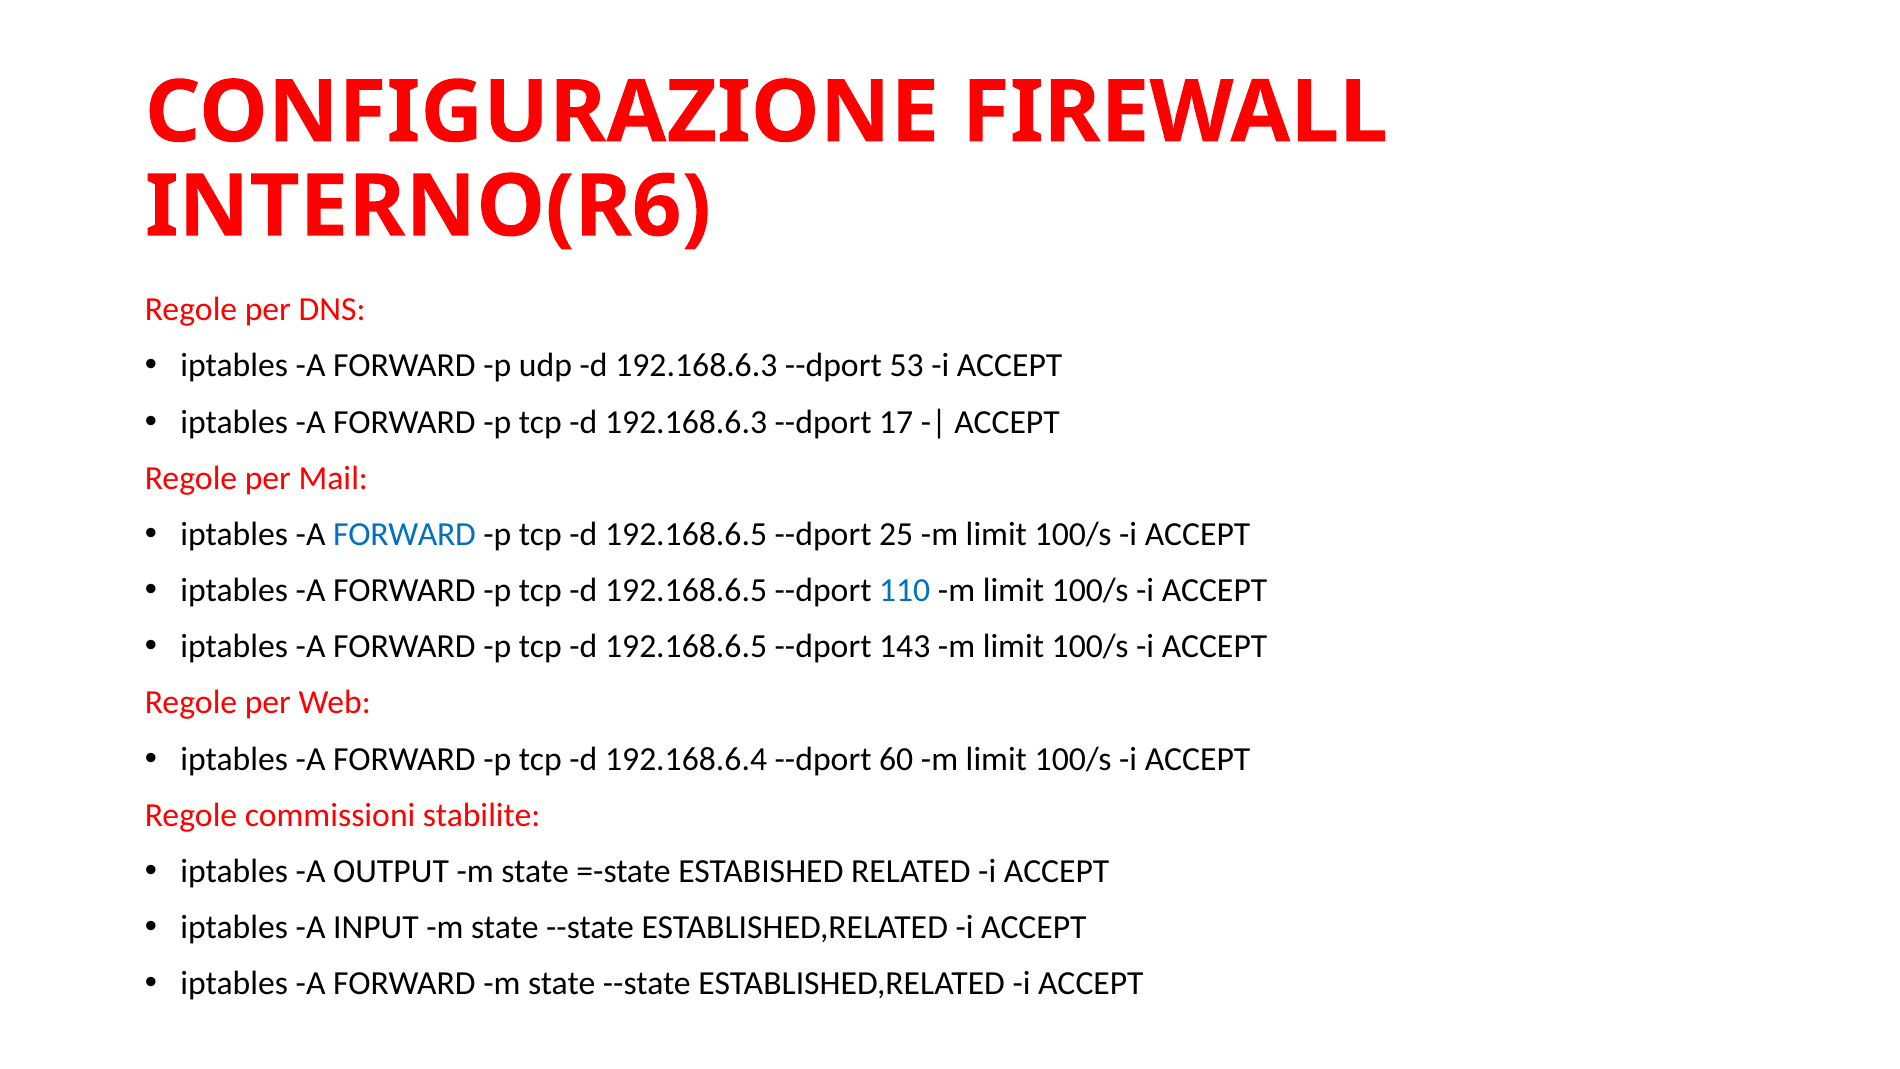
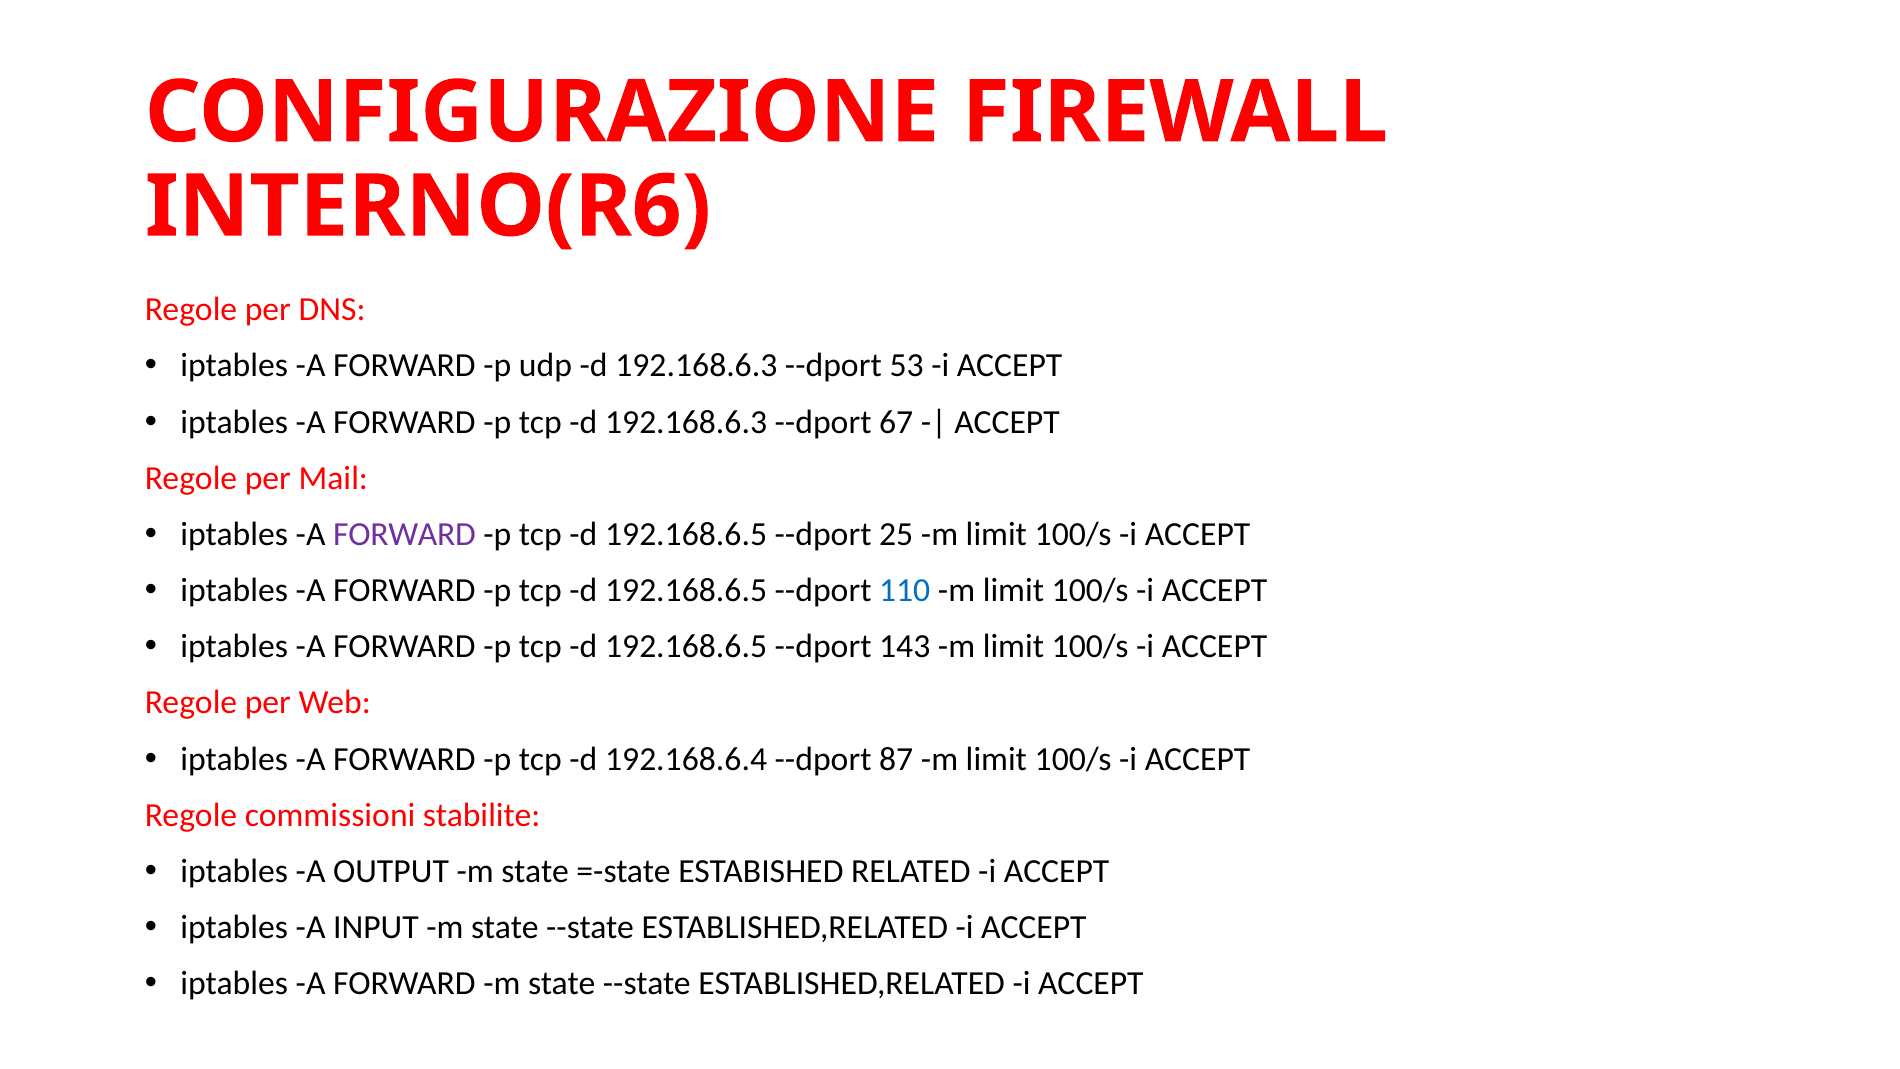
17: 17 -> 67 (896, 422)
FORWARD colour: blue -> purple (404, 534)
60: 60 -> 87 (896, 759)
